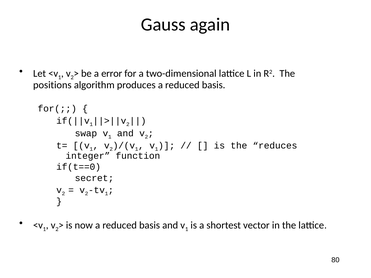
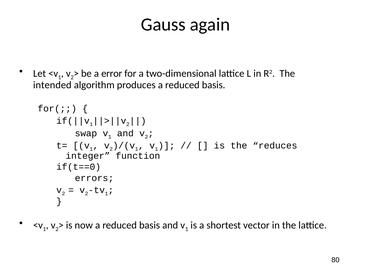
positions: positions -> intended (52, 85)
secret: secret -> errors (94, 178)
